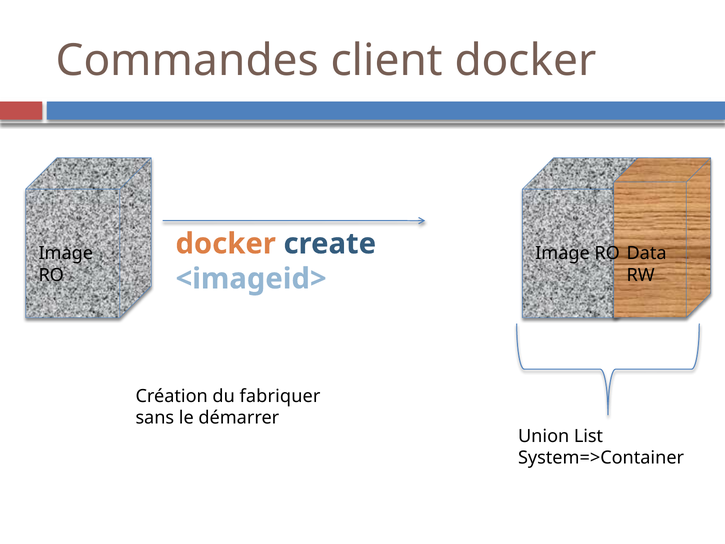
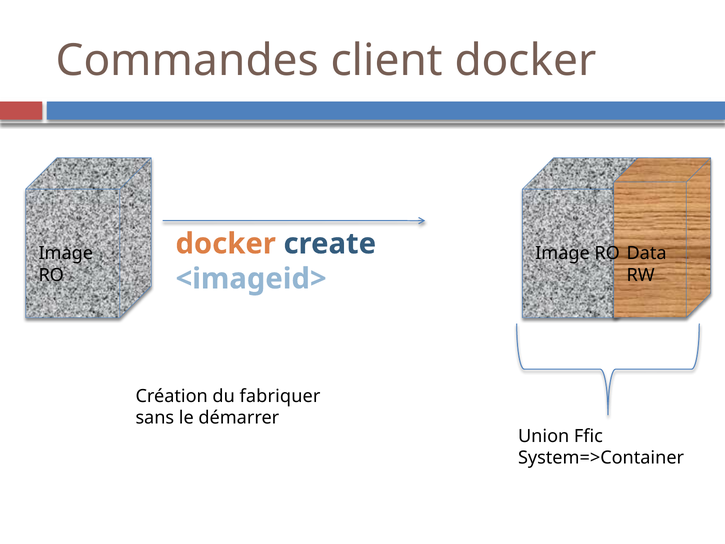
List: List -> Ffic (588, 436)
